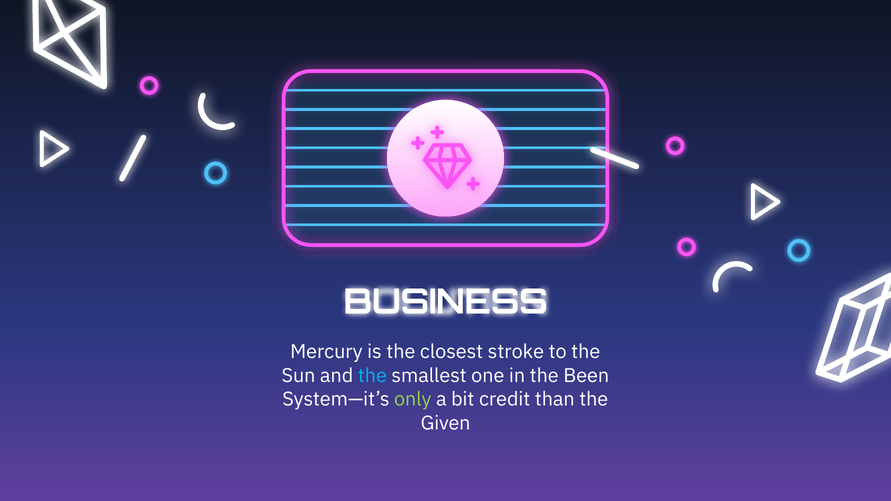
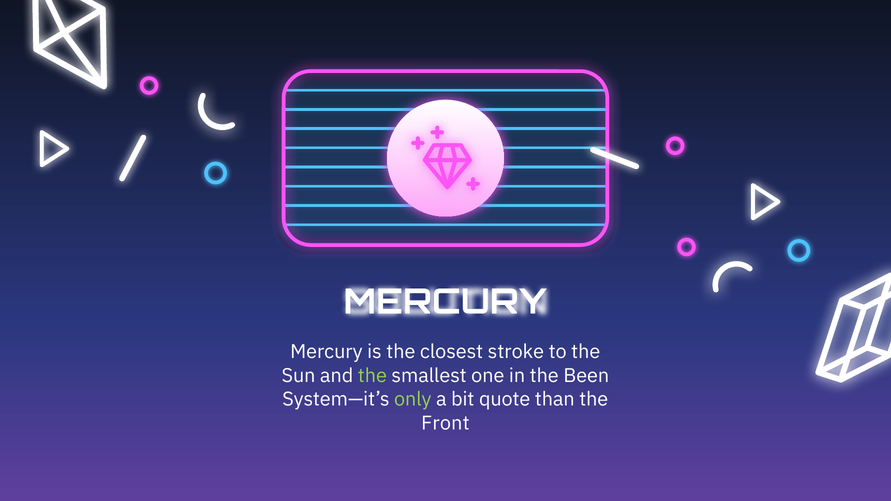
BUSINESS: BUSINESS -> MERCURY (445, 302)
the colour: light blue -> light green (372, 376)
credit: credit -> quote (505, 399)
Given: Given -> Front (445, 423)
